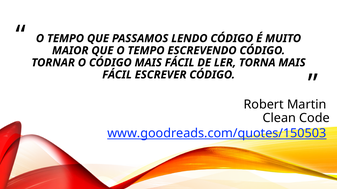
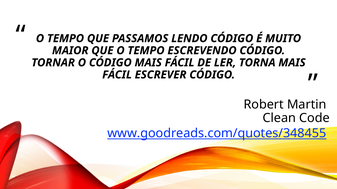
www.goodreads.com/quotes/150503: www.goodreads.com/quotes/150503 -> www.goodreads.com/quotes/348455 (217, 134)
